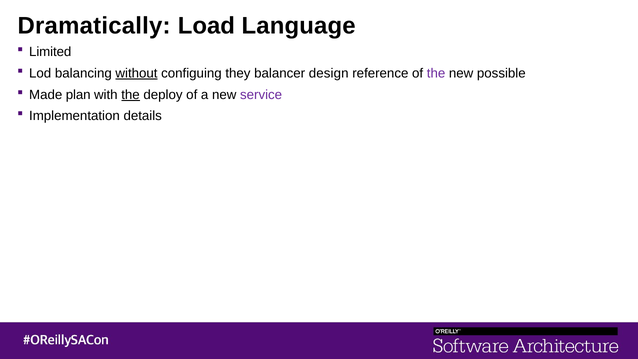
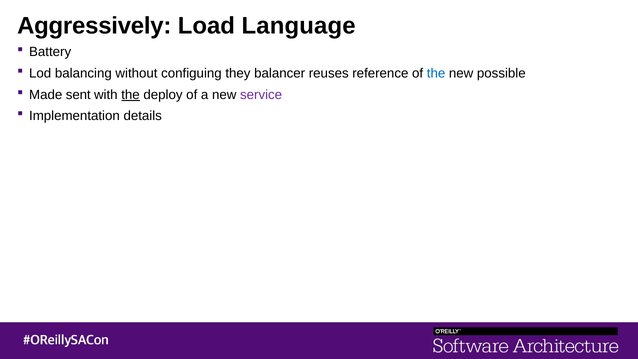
Dramatically: Dramatically -> Aggressively (94, 26)
Limited: Limited -> Battery (50, 52)
without underline: present -> none (137, 73)
design: design -> reuses (329, 73)
the colour: purple -> blue (436, 73)
plan: plan -> sent (78, 95)
